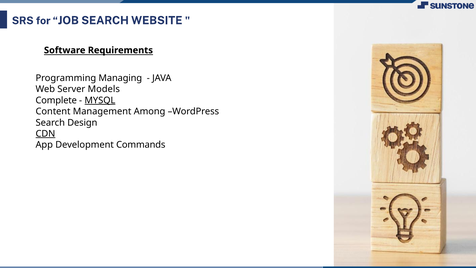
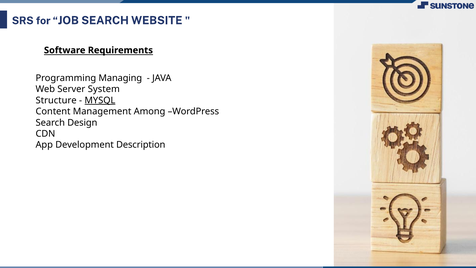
Models: Models -> System (104, 89)
Complete: Complete -> Structure (56, 100)
CDN underline: present -> none (45, 134)
Commands: Commands -> Description (141, 145)
